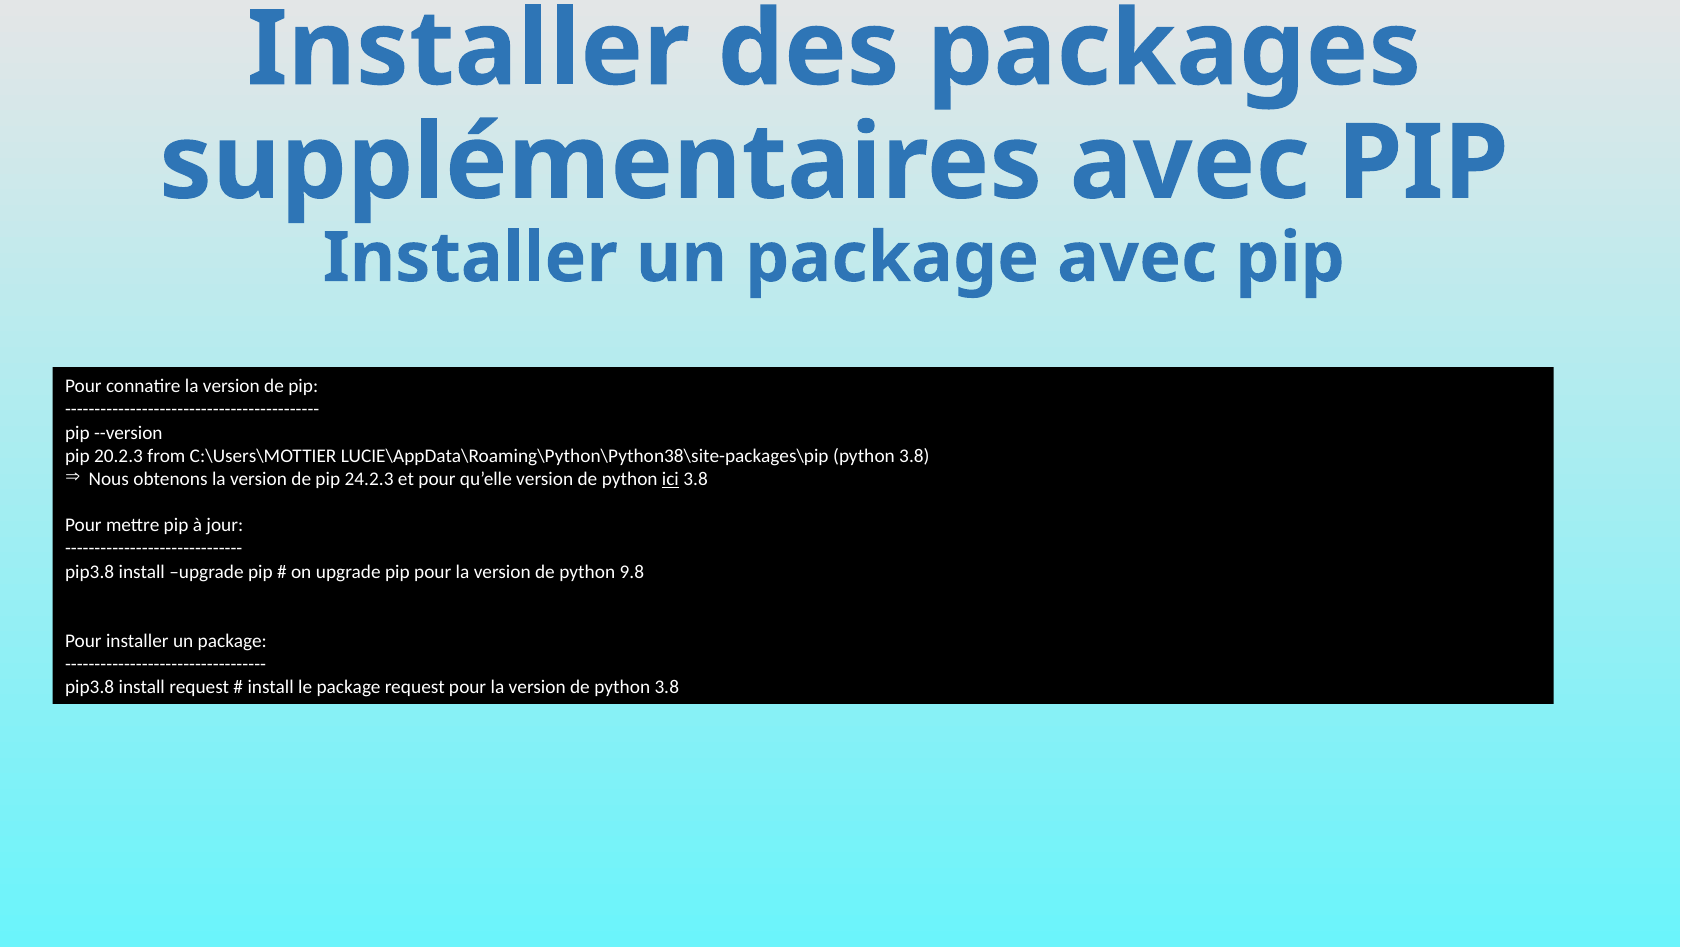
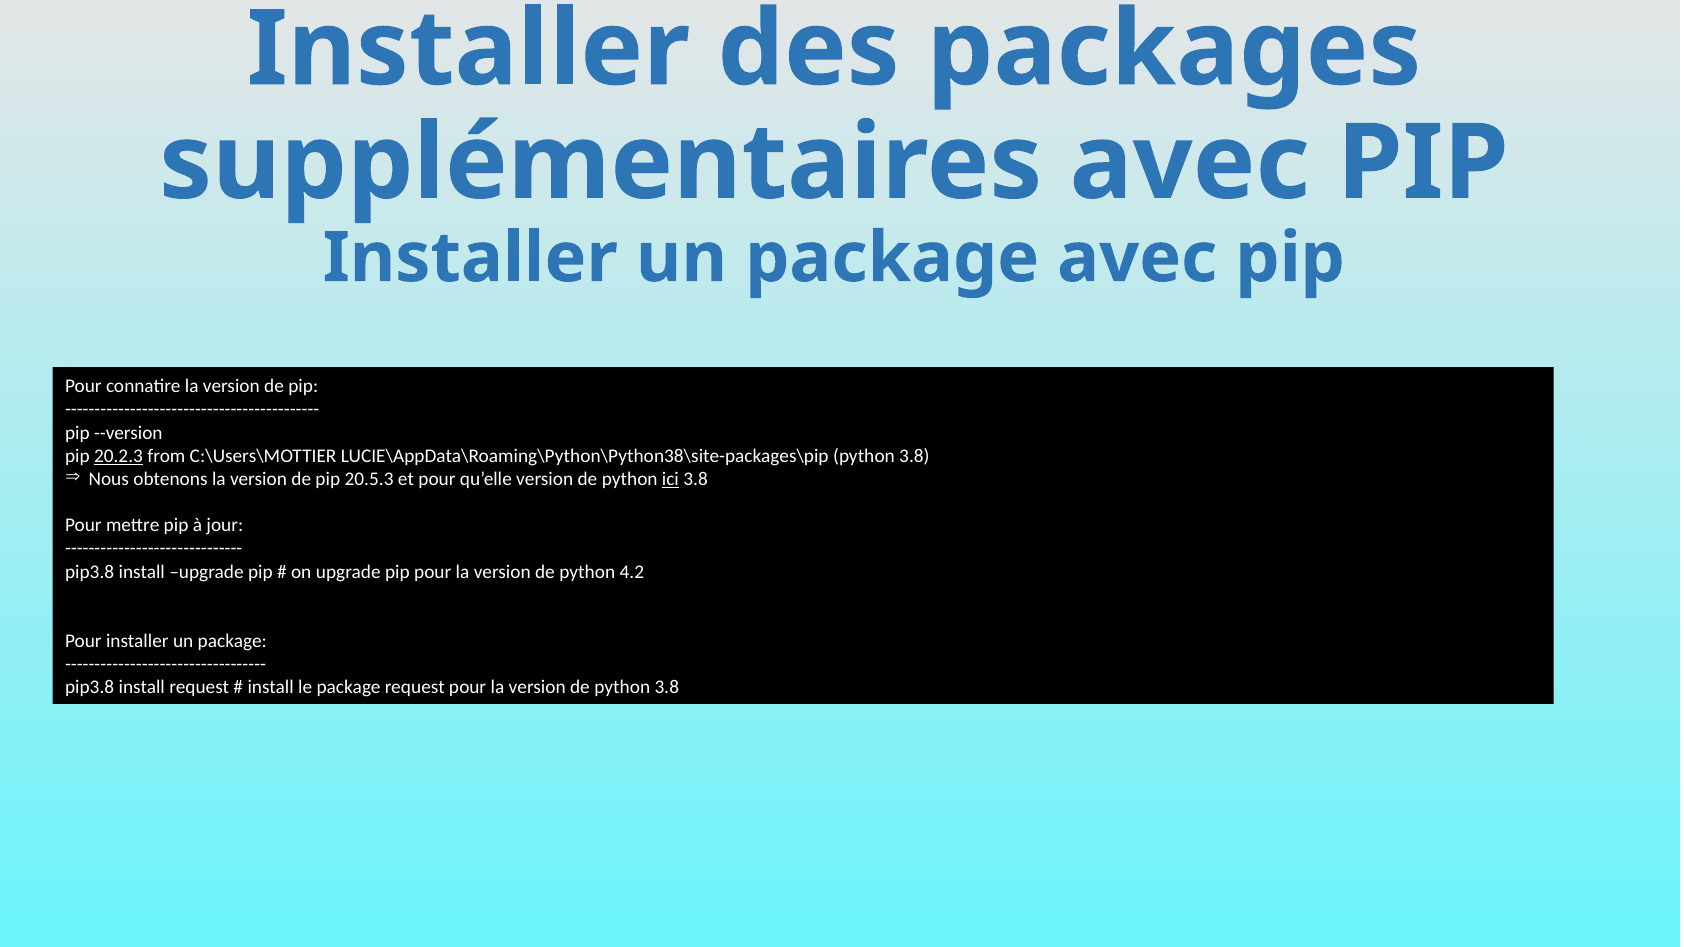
20.2.3 underline: none -> present (118, 456)
24.2.3: 24.2.3 -> 20.5.3 (369, 479)
9.8: 9.8 -> 4.2 (632, 572)
